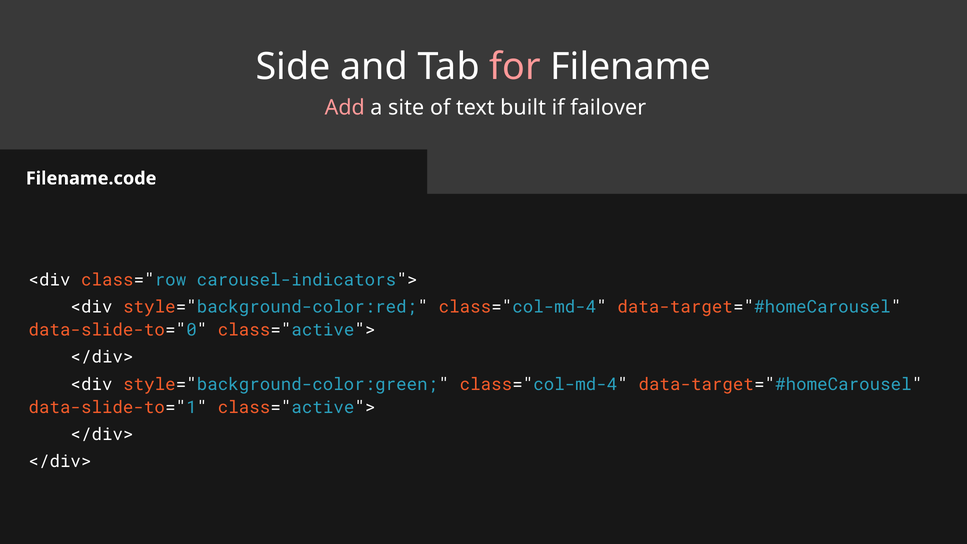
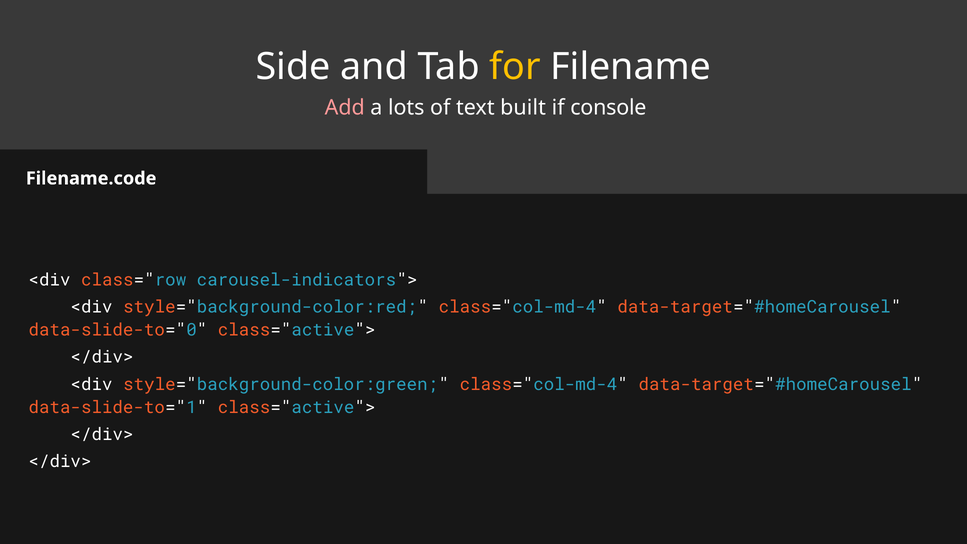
for colour: pink -> yellow (515, 67)
site: site -> lots (406, 108)
failover: failover -> console (608, 108)
